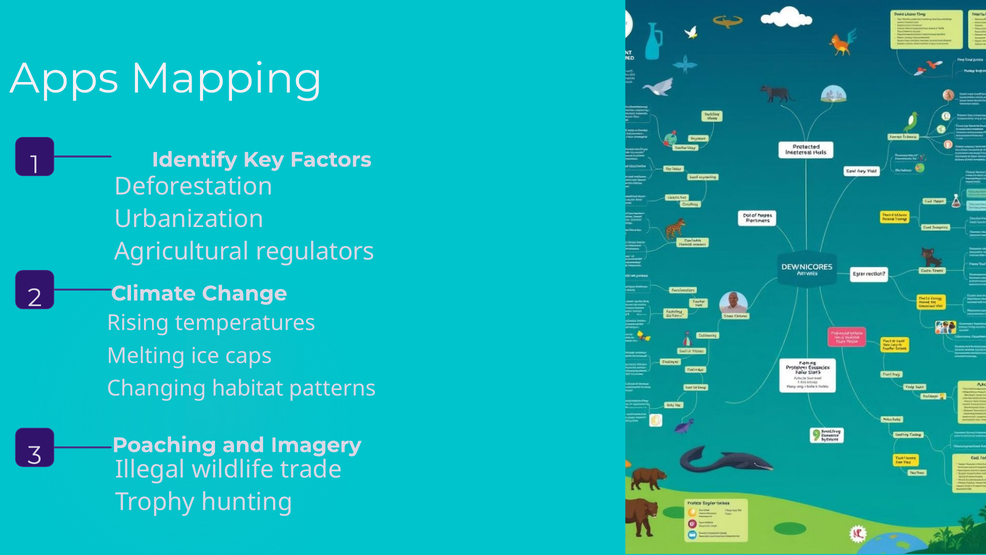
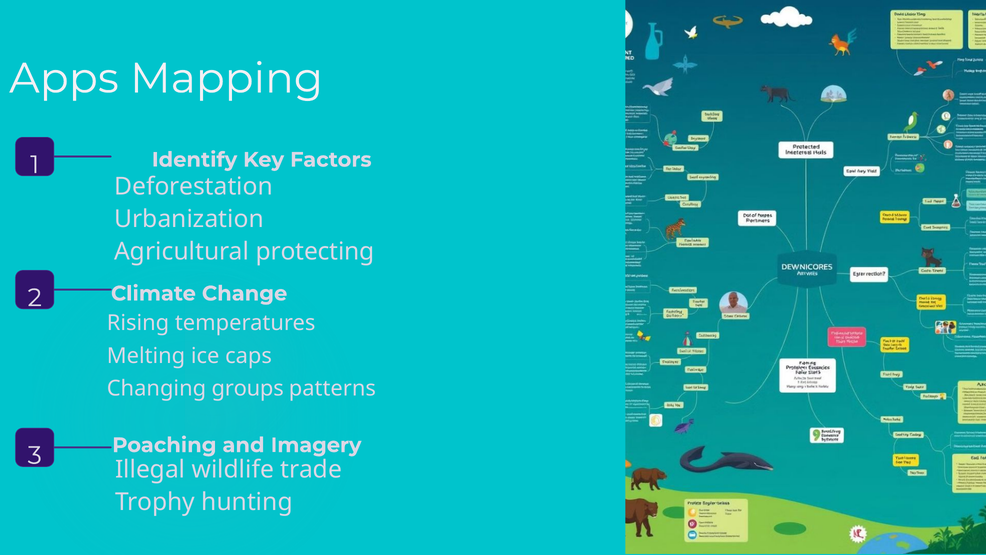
regulators: regulators -> protecting (315, 251)
habitat: habitat -> groups (248, 388)
